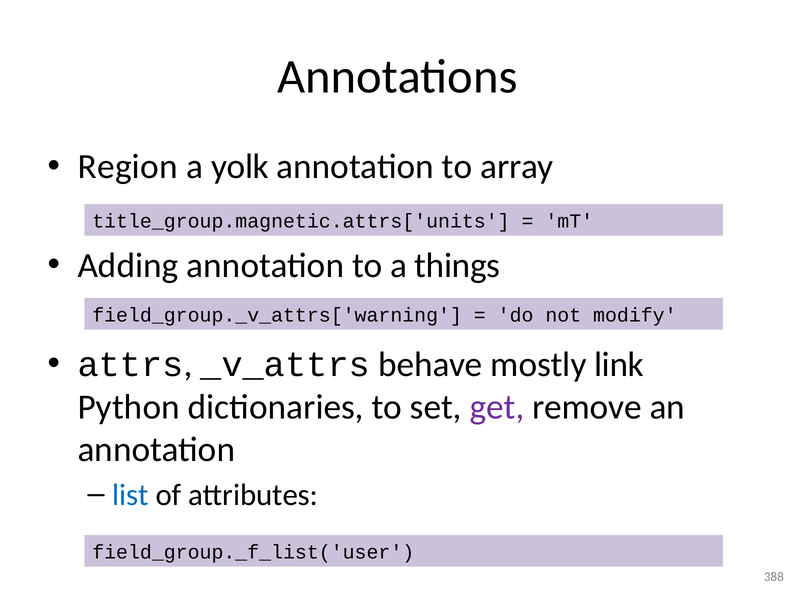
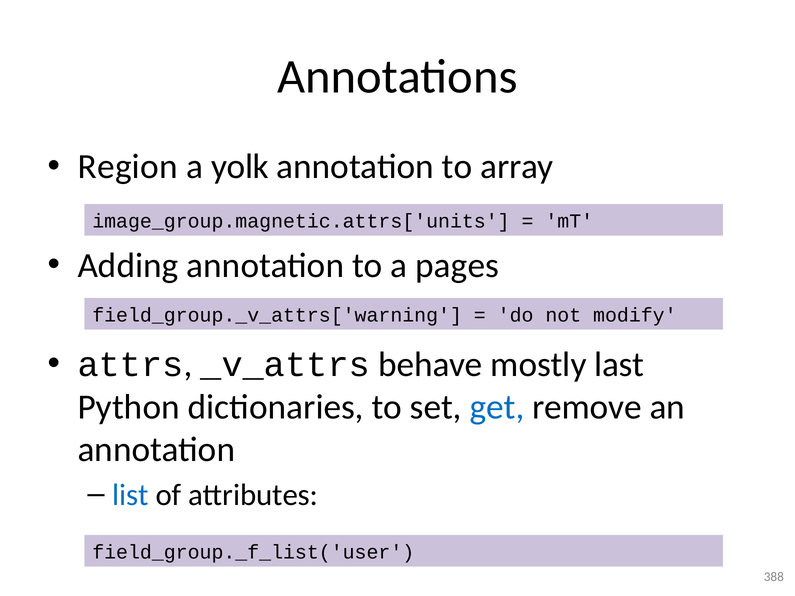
title_group.magnetic.attrs['units: title_group.magnetic.attrs['units -> image_group.magnetic.attrs['units (301, 221)
things: things -> pages (457, 266)
link: link -> last (619, 365)
get colour: purple -> blue (497, 407)
